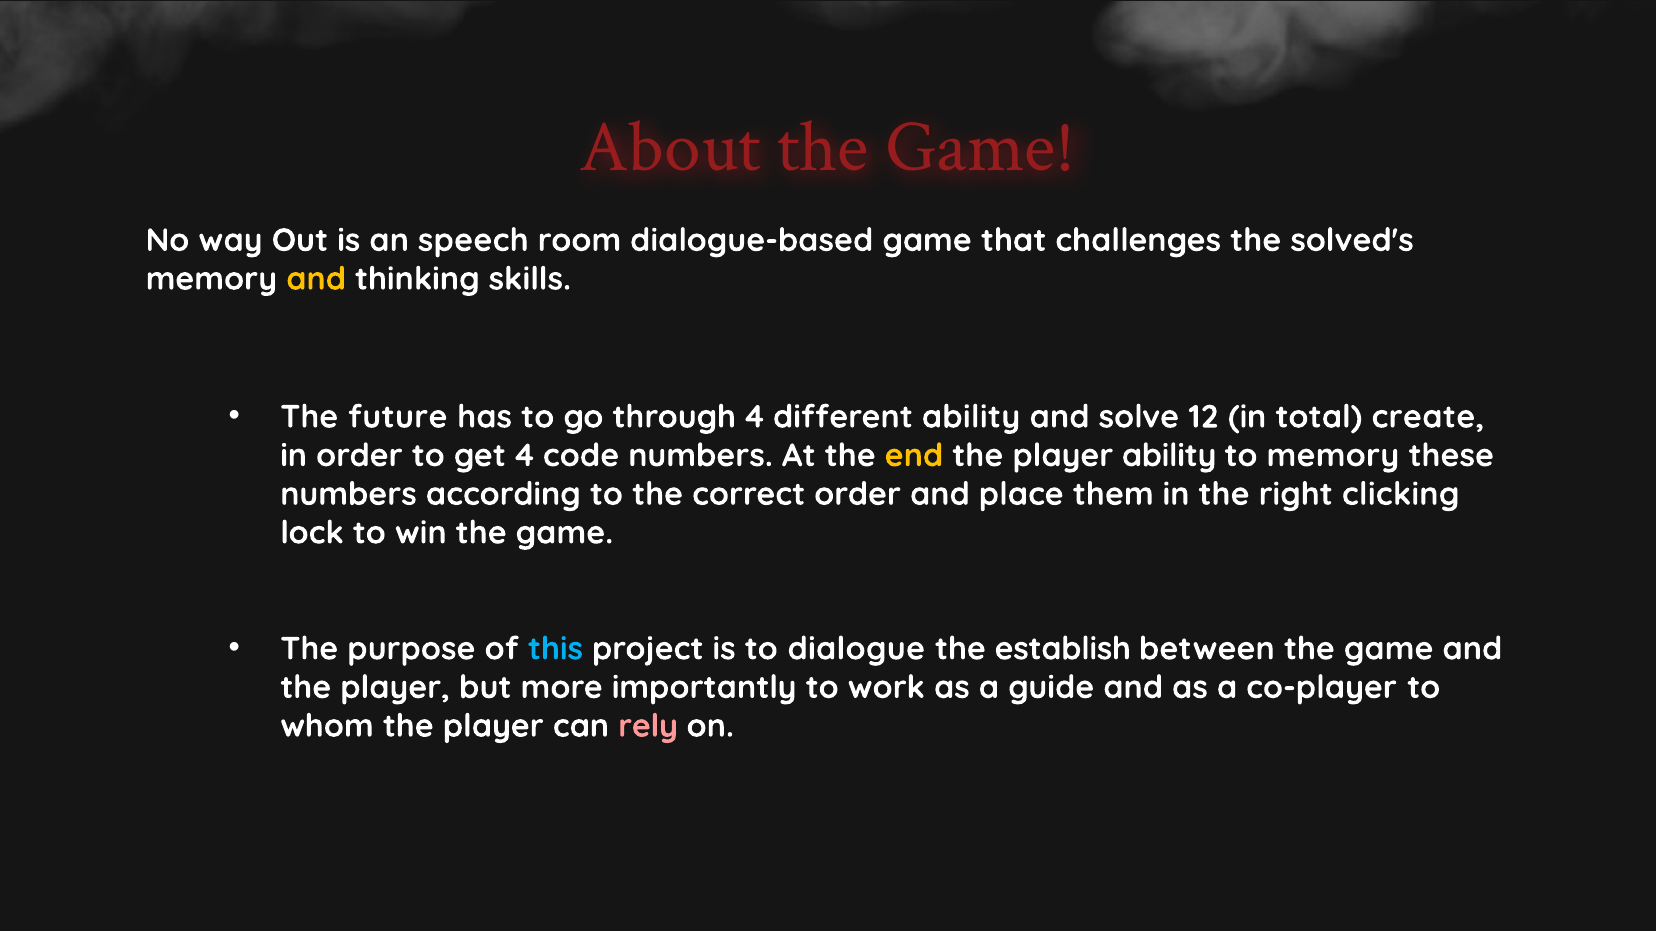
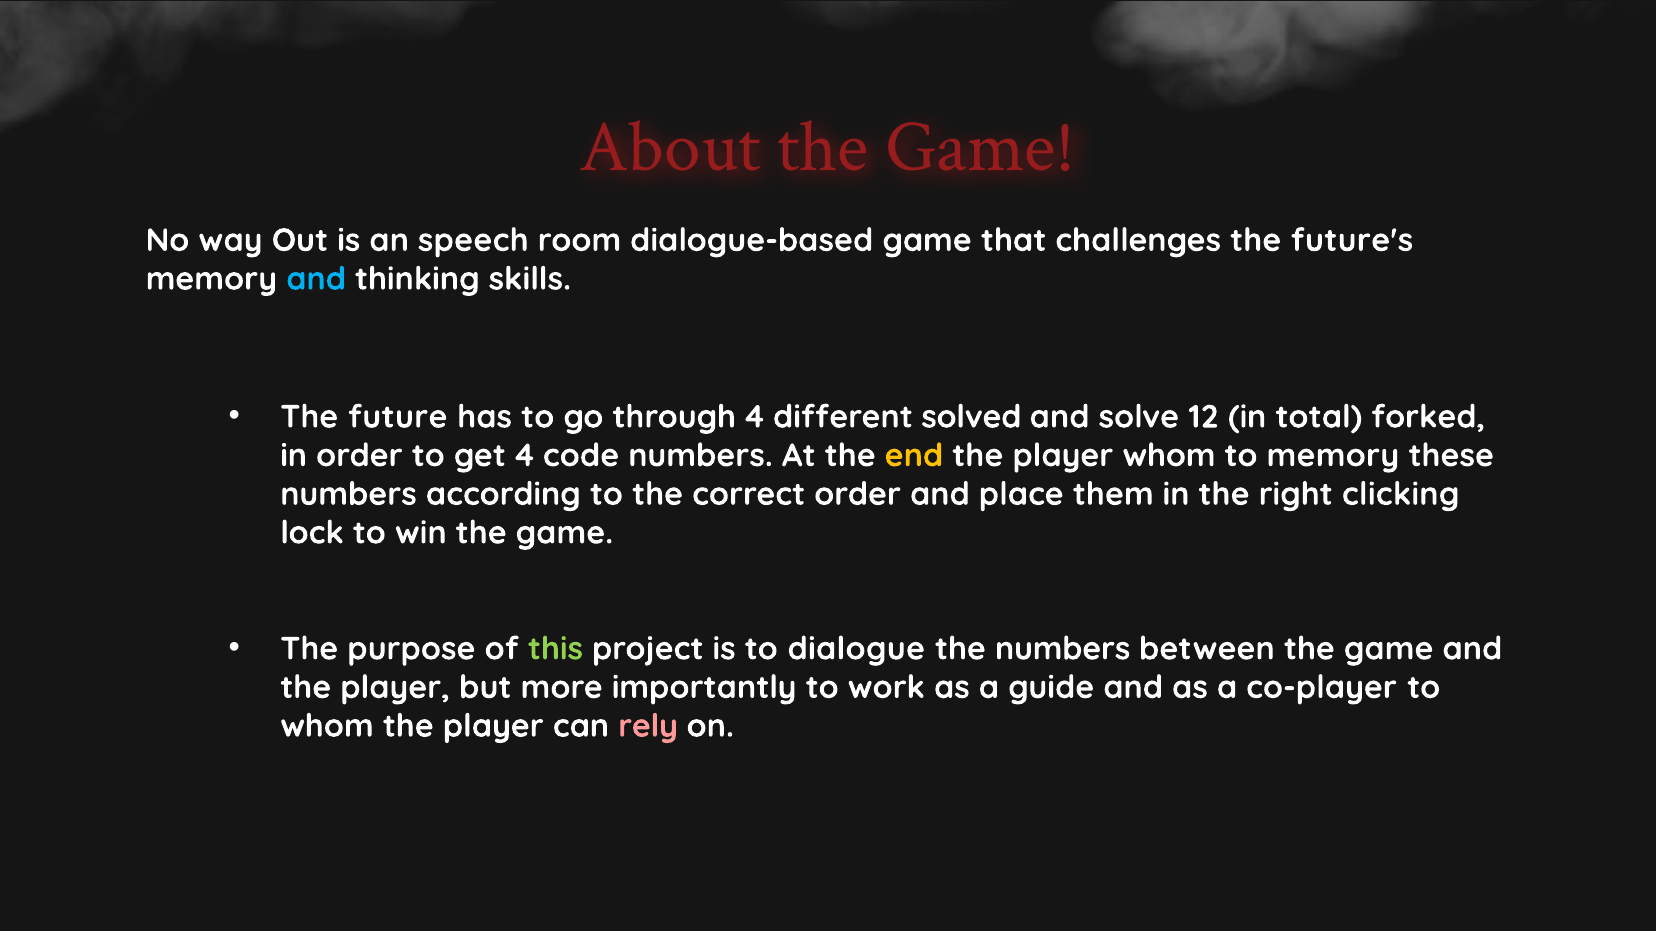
solved's: solved's -> future's (1352, 240)
and colour: yellow -> light blue (316, 279)
different ability: ability -> solved (971, 417)
create: create -> forked (1428, 417)
player ability: ability -> whom (1169, 456)
this colour: light blue -> light green (555, 649)
the establish: establish -> numbers (1063, 649)
